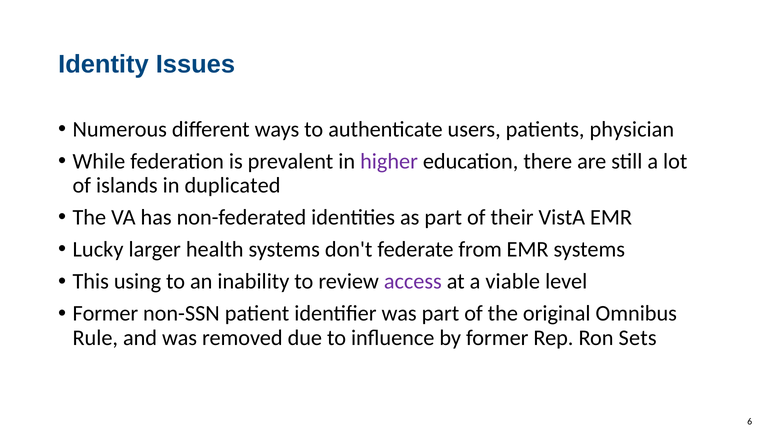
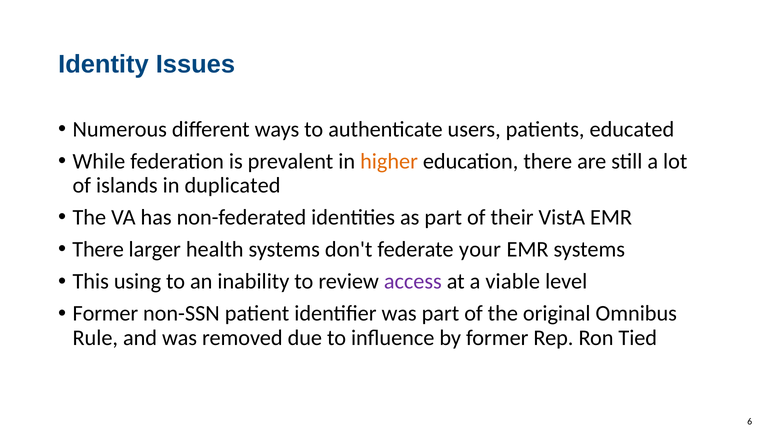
physician: physician -> educated (632, 129)
higher colour: purple -> orange (389, 161)
Lucky: Lucky -> There (98, 249)
from: from -> your (480, 249)
Sets: Sets -> Tied (638, 337)
